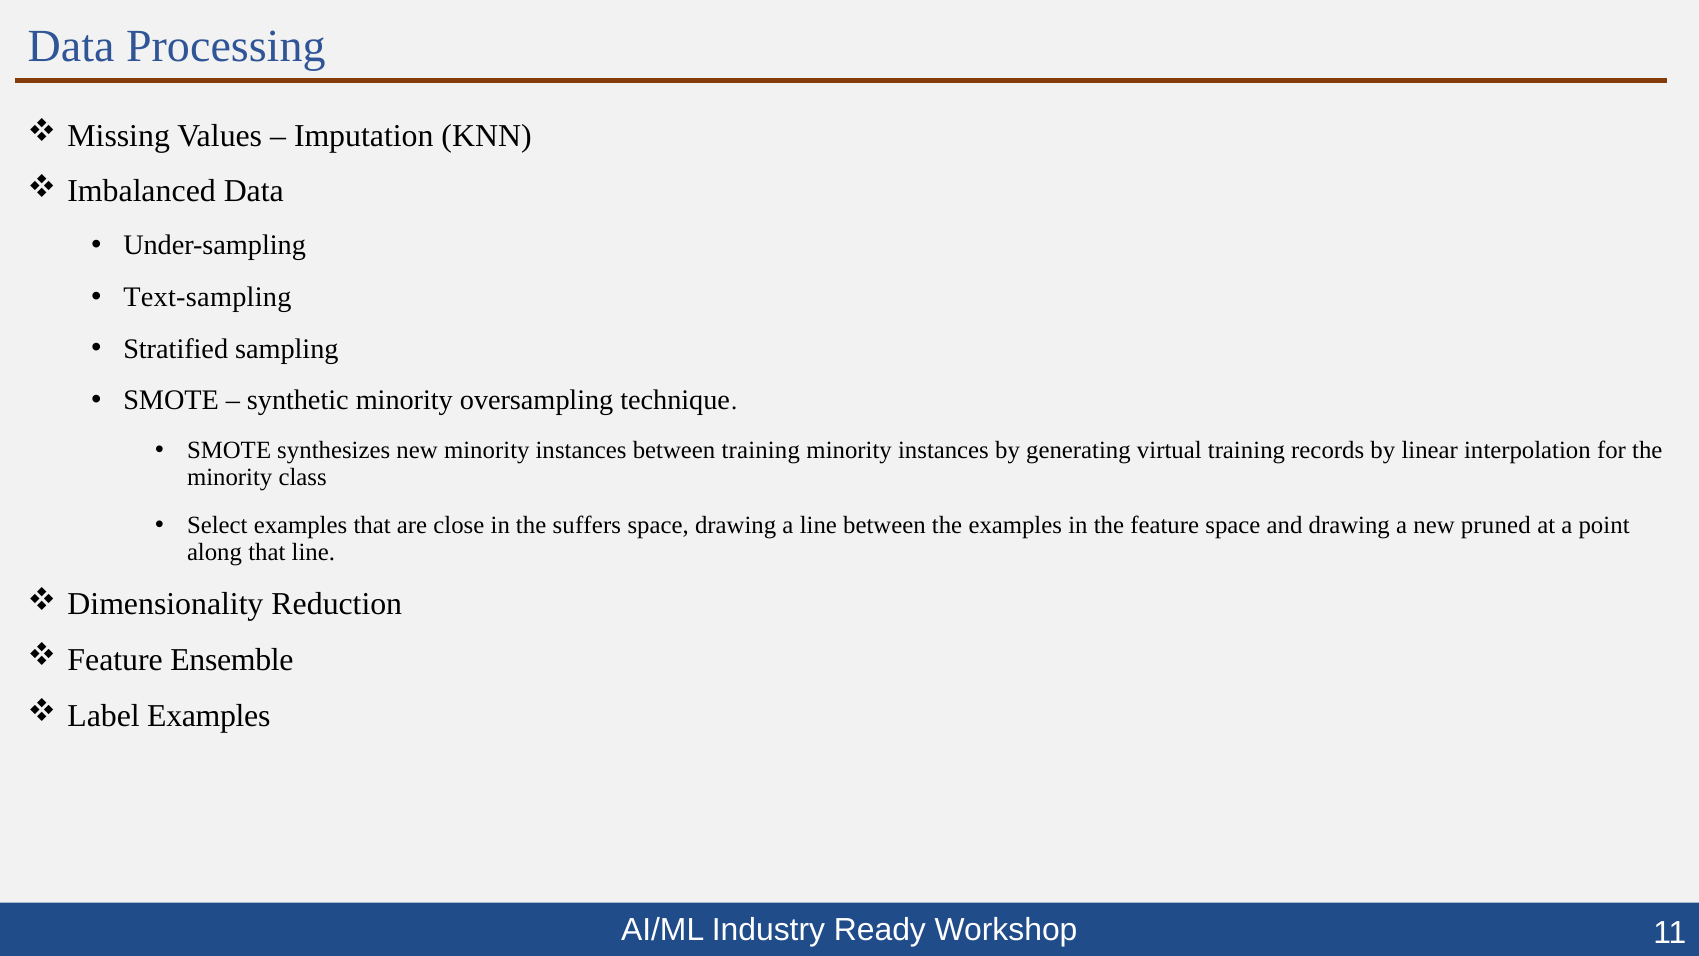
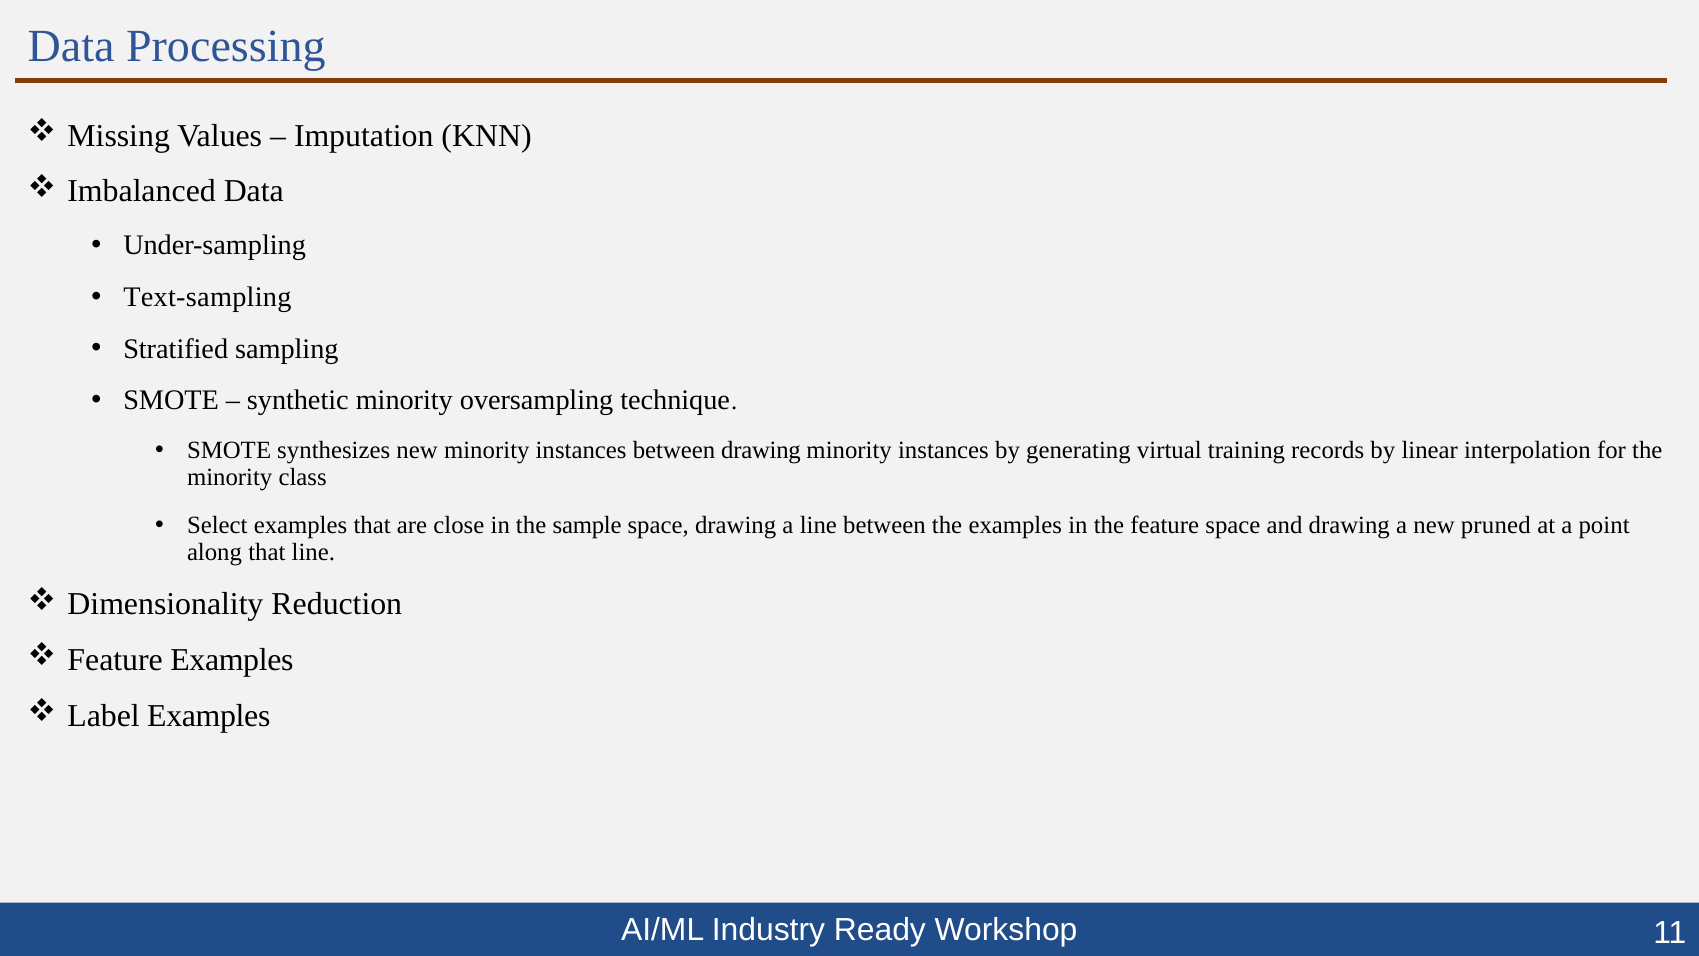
between training: training -> drawing (761, 450)
suffers: suffers -> sample (587, 525)
Feature Ensemble: Ensemble -> Examples (232, 660)
